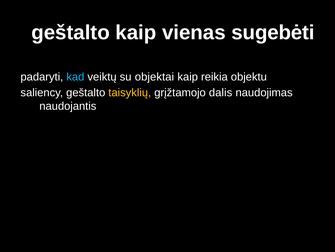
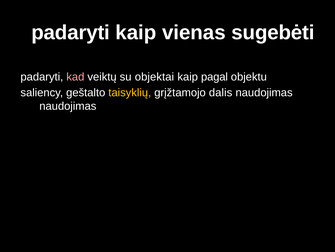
geštalto: geštalto -> padaryti (71, 32)
kad colour: light blue -> pink (75, 77)
reikia: reikia -> pagal (214, 77)
naudojantis: naudojantis -> naudojimas (68, 106)
